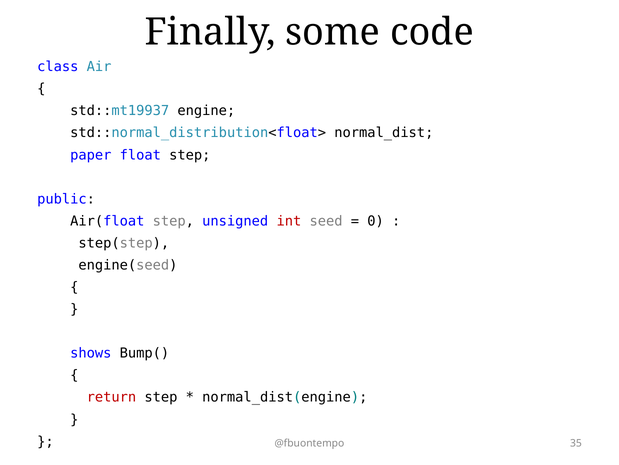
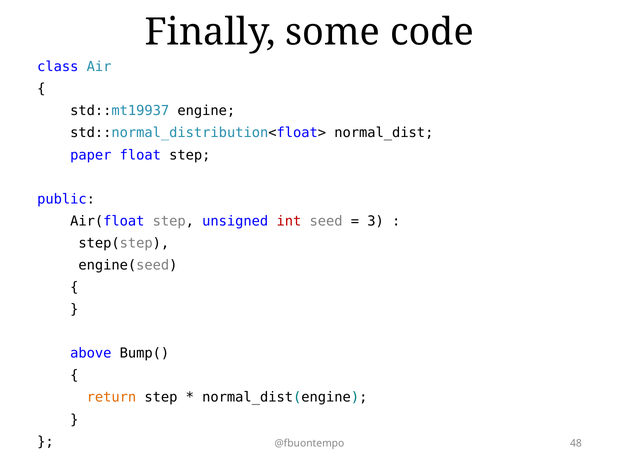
0: 0 -> 3 (376, 221)
shows: shows -> above (91, 353)
return colour: red -> orange (111, 397)
35: 35 -> 48 (576, 443)
